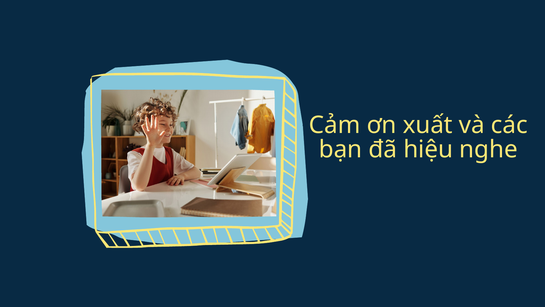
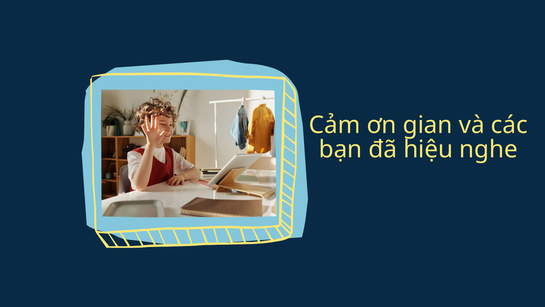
xuất: xuất -> gian (428, 125)
